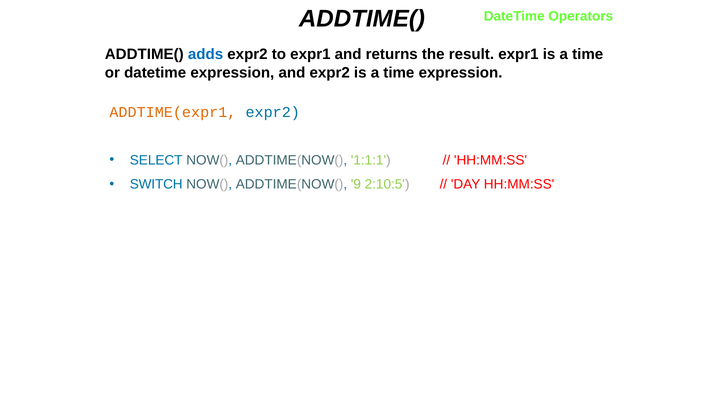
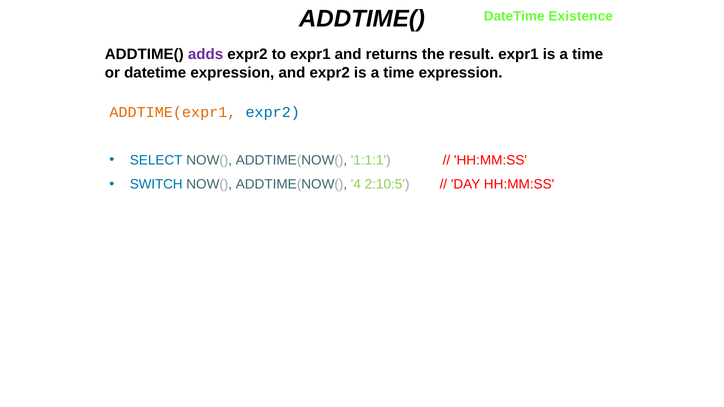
Operators: Operators -> Existence (581, 16)
adds colour: blue -> purple (206, 55)
9: 9 -> 4 (356, 185)
